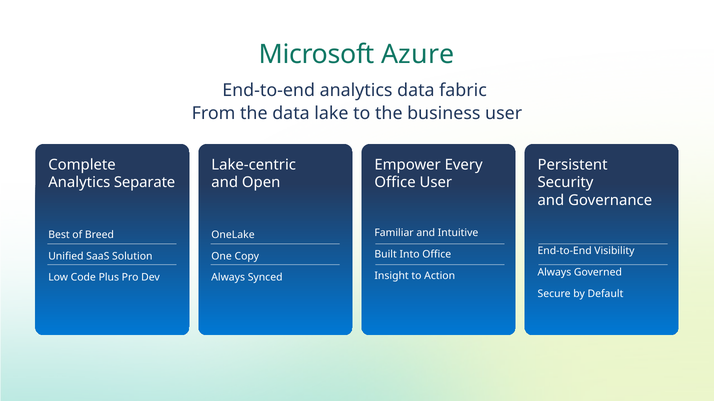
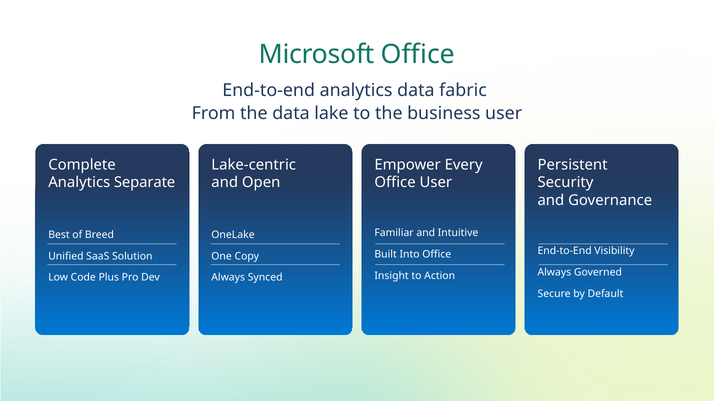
Microsoft Azure: Azure -> Office (418, 54)
